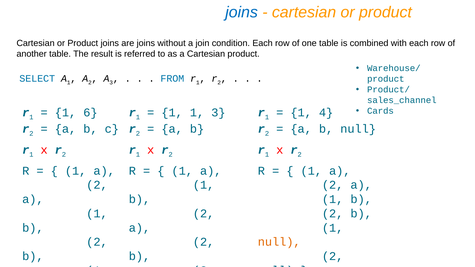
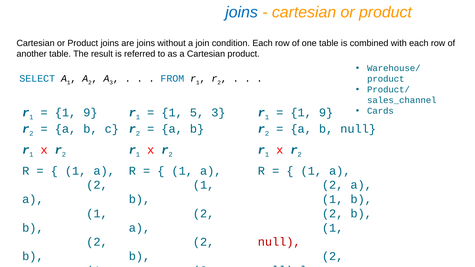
6: 6 -> 9 (90, 113)
1 1: 1 -> 5 (197, 113)
4: 4 -> 9 (326, 113)
null colour: orange -> red (279, 242)
